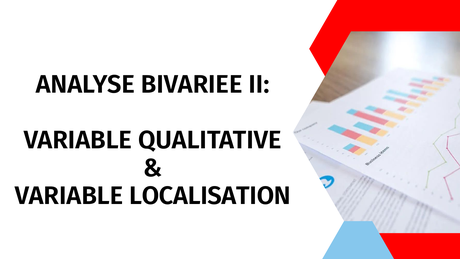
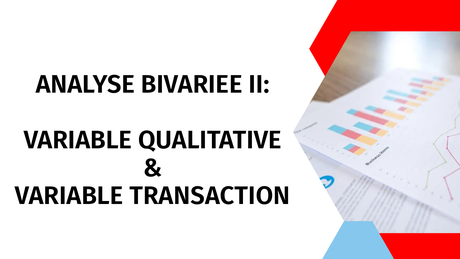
LOCALISATION: LOCALISATION -> TRANSACTION (210, 196)
